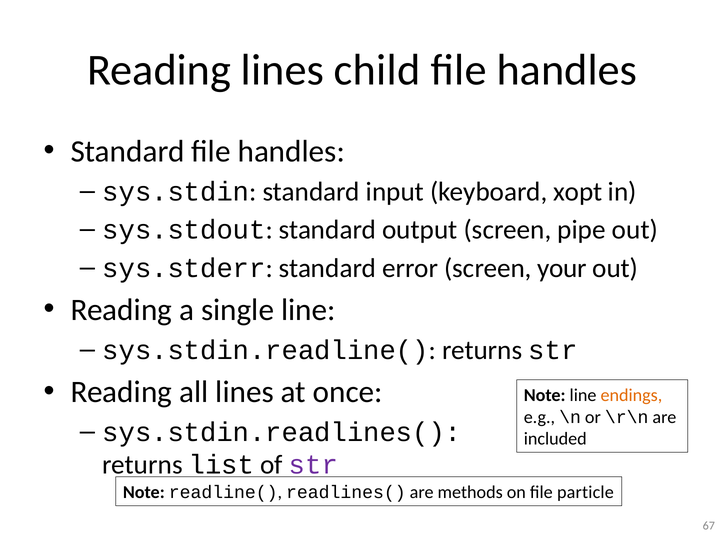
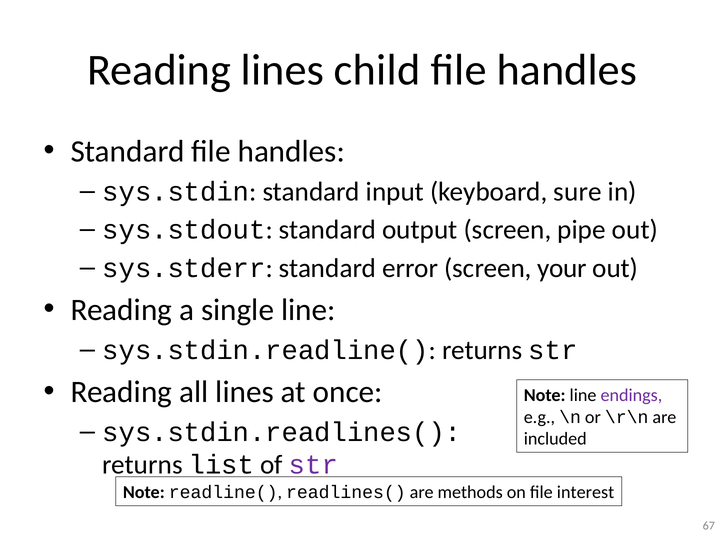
xopt: xopt -> sure (578, 192)
endings colour: orange -> purple (631, 396)
particle: particle -> interest (586, 493)
